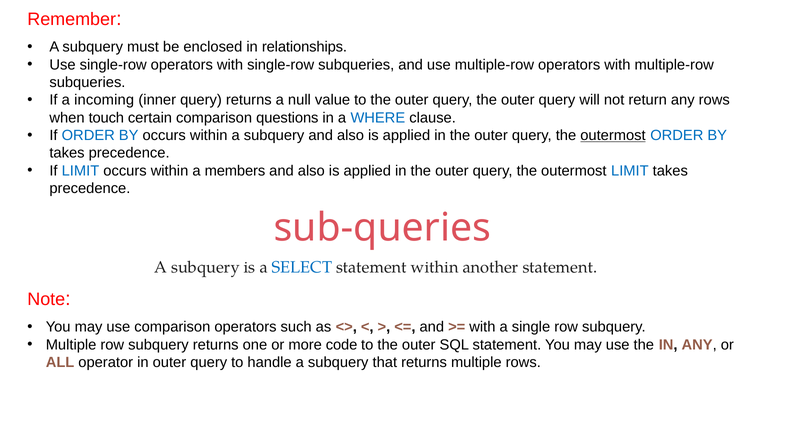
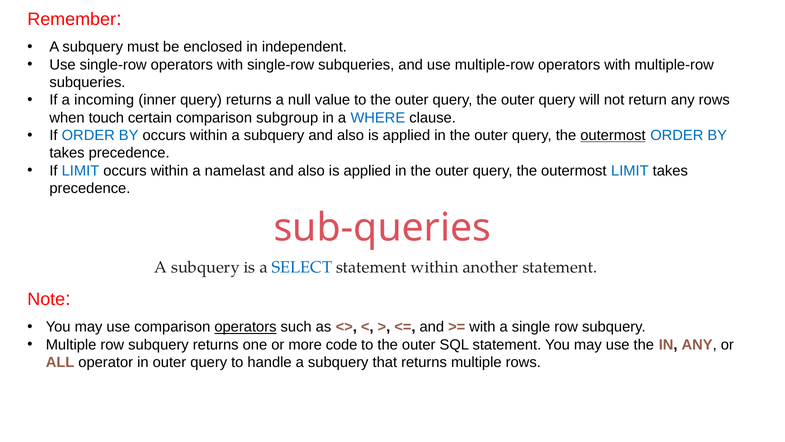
relationships: relationships -> independent (304, 47)
questions: questions -> subgroup (287, 118)
members: members -> namelast (235, 171)
operators underline: none -> present (245, 327)
